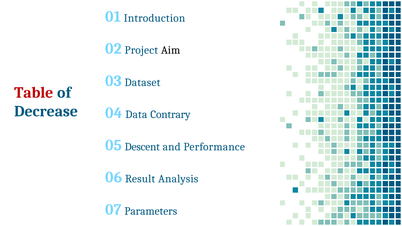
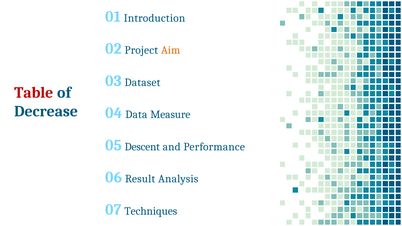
Aim colour: black -> orange (171, 50)
Contrary: Contrary -> Measure (170, 115)
Parameters: Parameters -> Techniques (151, 211)
